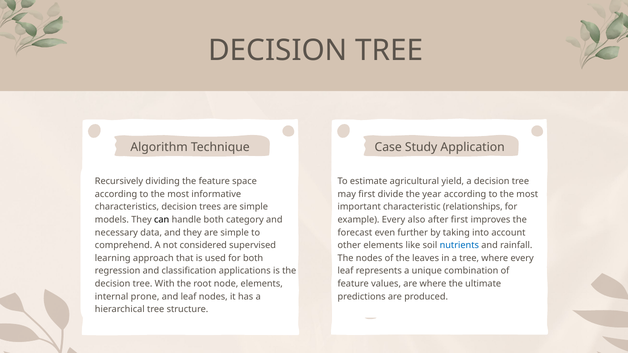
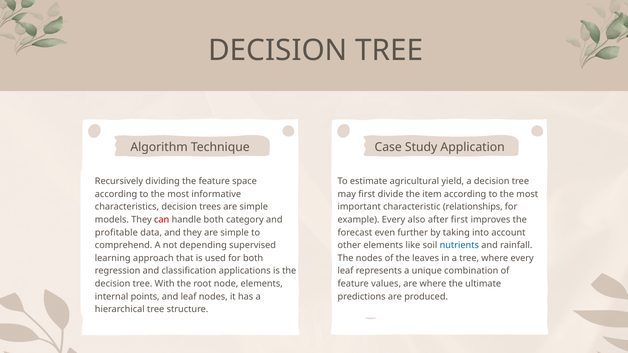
year: year -> item (432, 194)
can colour: black -> red (162, 220)
necessary: necessary -> profitable (116, 233)
considered: considered -> depending (203, 245)
prone: prone -> points (145, 297)
